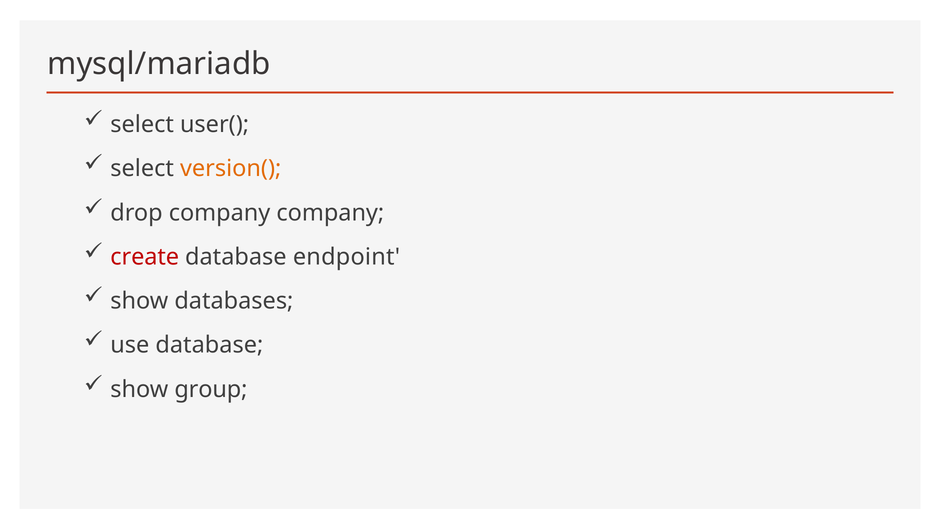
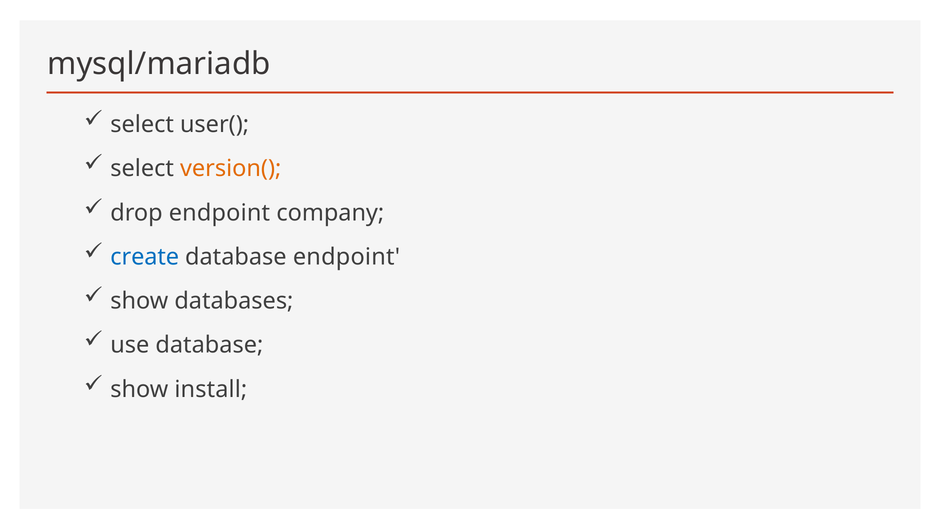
drop company: company -> endpoint (219, 213)
create colour: red -> blue (145, 257)
group: group -> install (211, 389)
